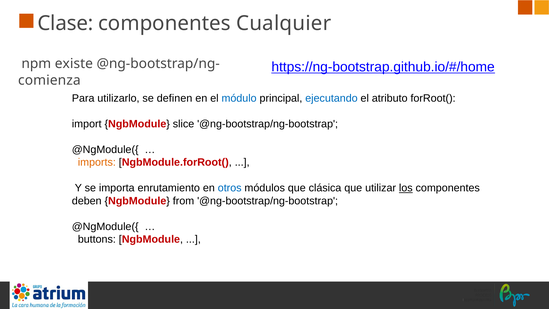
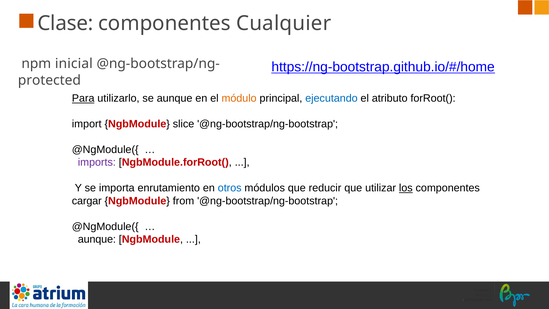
existe: existe -> inicial (74, 64)
comienza: comienza -> protected (49, 80)
Para underline: none -> present (83, 98)
se definen: definen -> aunque (175, 98)
módulo colour: blue -> orange (239, 98)
imports colour: orange -> purple (97, 162)
clásica: clásica -> reducir (325, 188)
deben: deben -> cargar (87, 201)
buttons: buttons -> aunque (97, 239)
